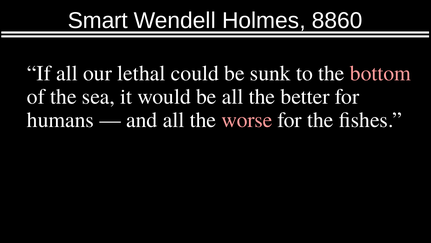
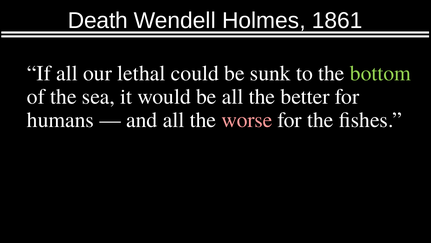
Smart: Smart -> Death (98, 21)
8860: 8860 -> 1861 (337, 21)
bottom colour: pink -> light green (380, 73)
